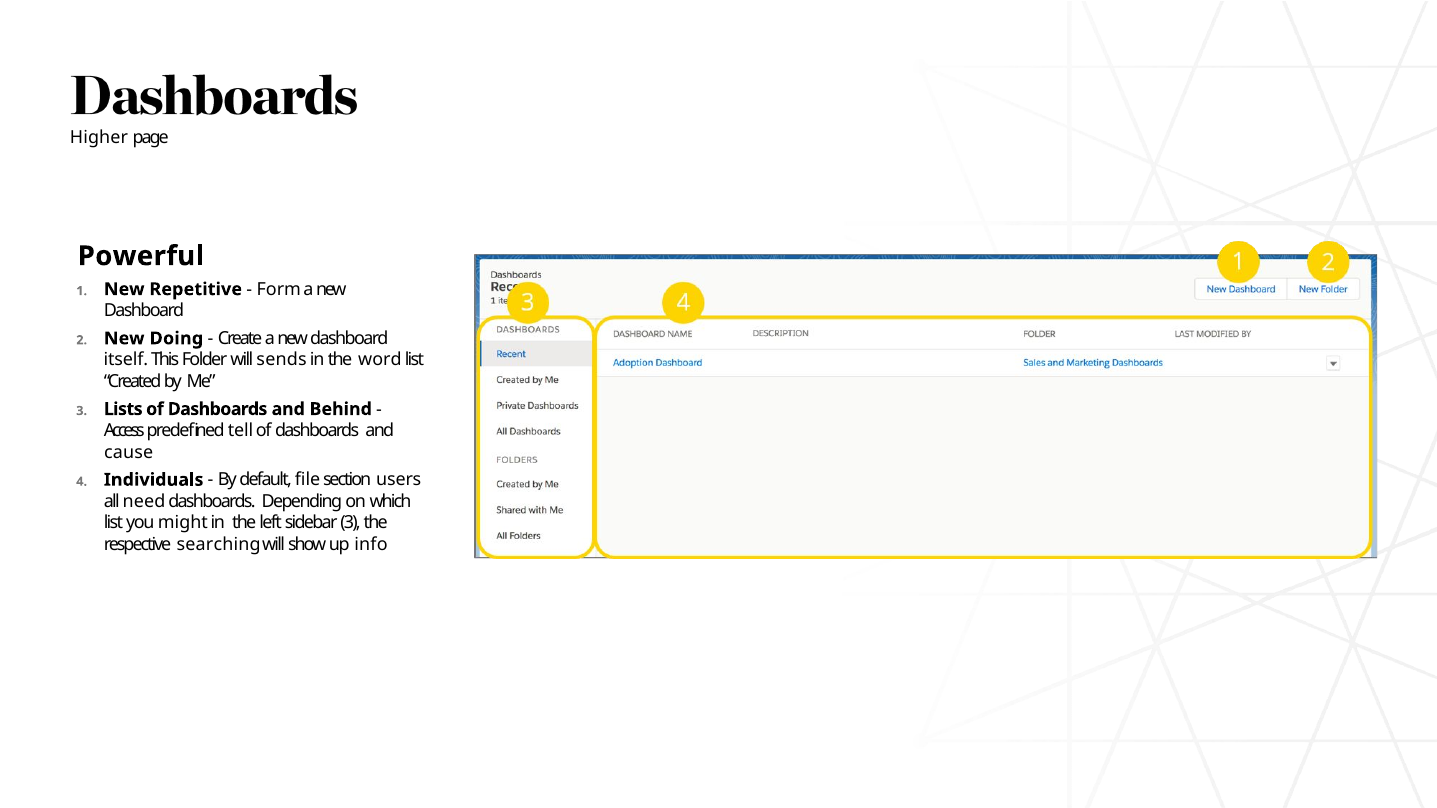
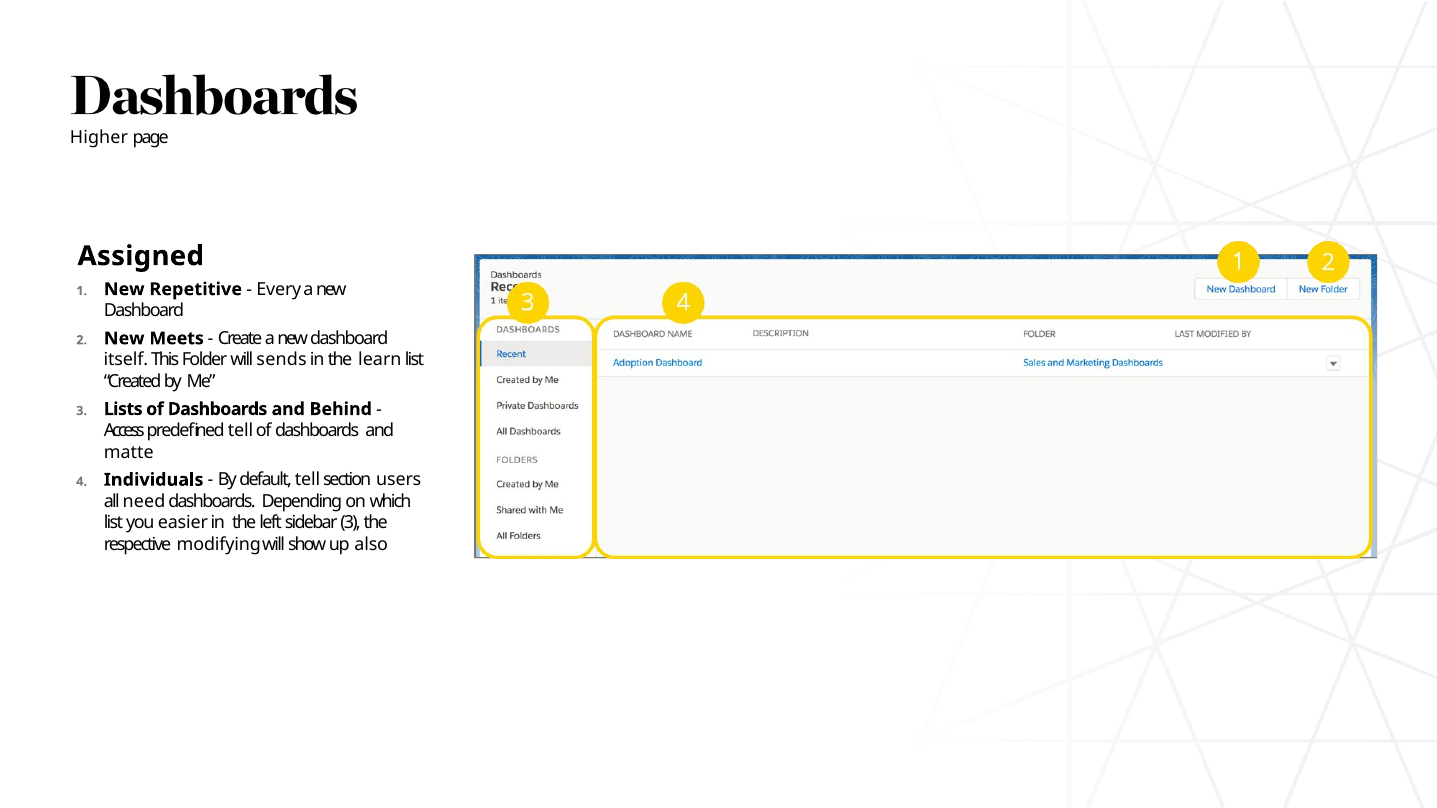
Powerful: Powerful -> Assigned (141, 256)
Form: Form -> Every (279, 289)
Doing: Doing -> Meets (177, 339)
word: word -> learn (380, 360)
cause: cause -> matte (129, 452)
default file: file -> tell (308, 480)
might: might -> easier (183, 523)
searching: searching -> modifying (219, 545)
info: info -> also (371, 545)
